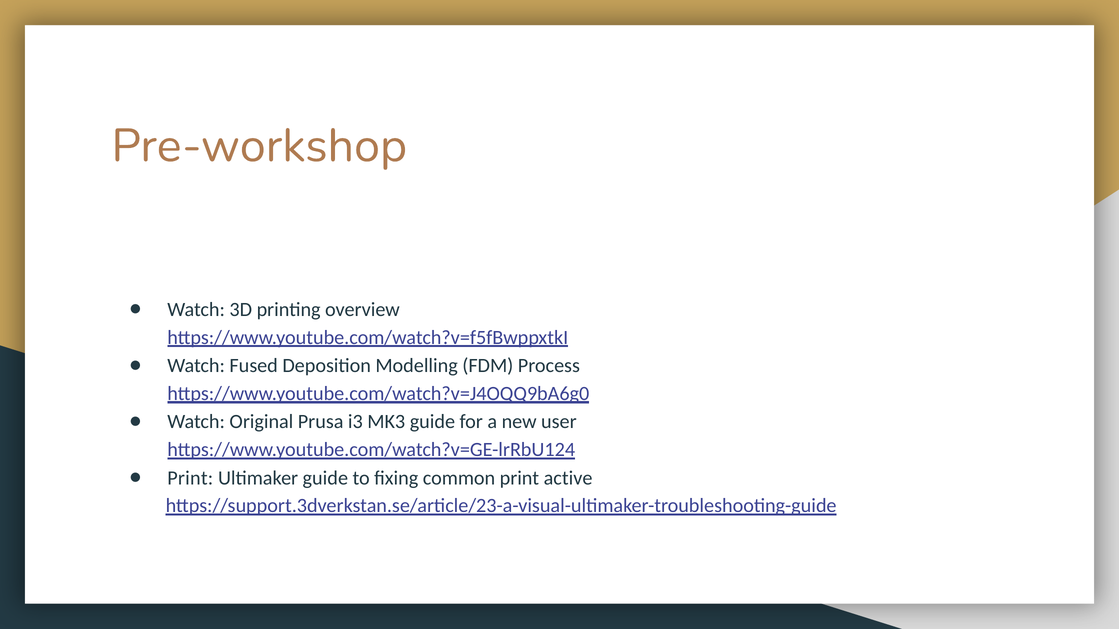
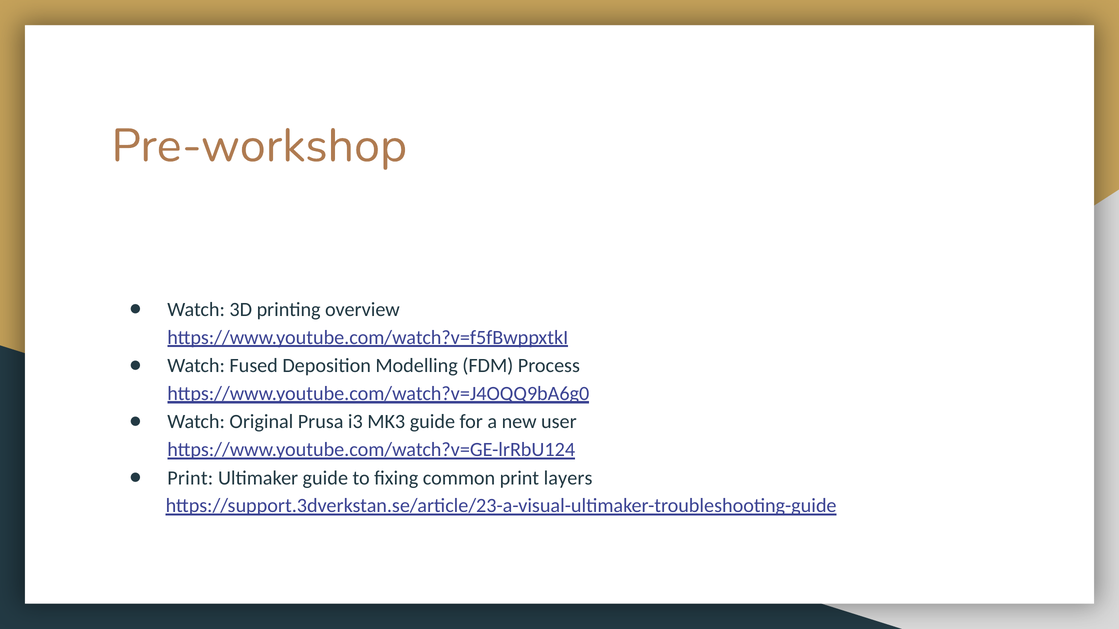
active: active -> layers (568, 478)
